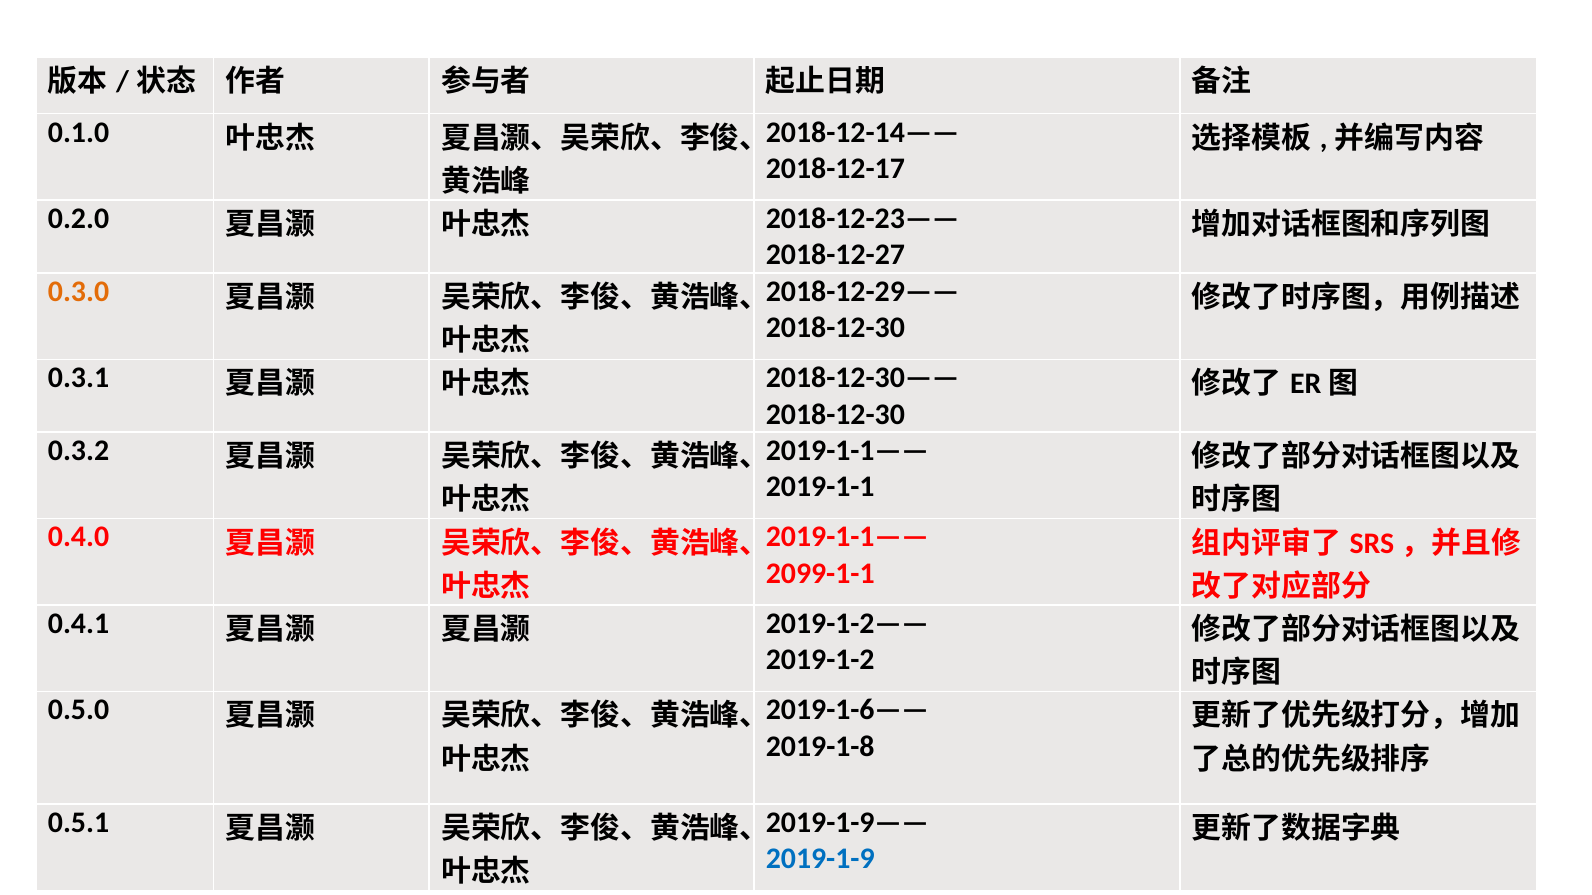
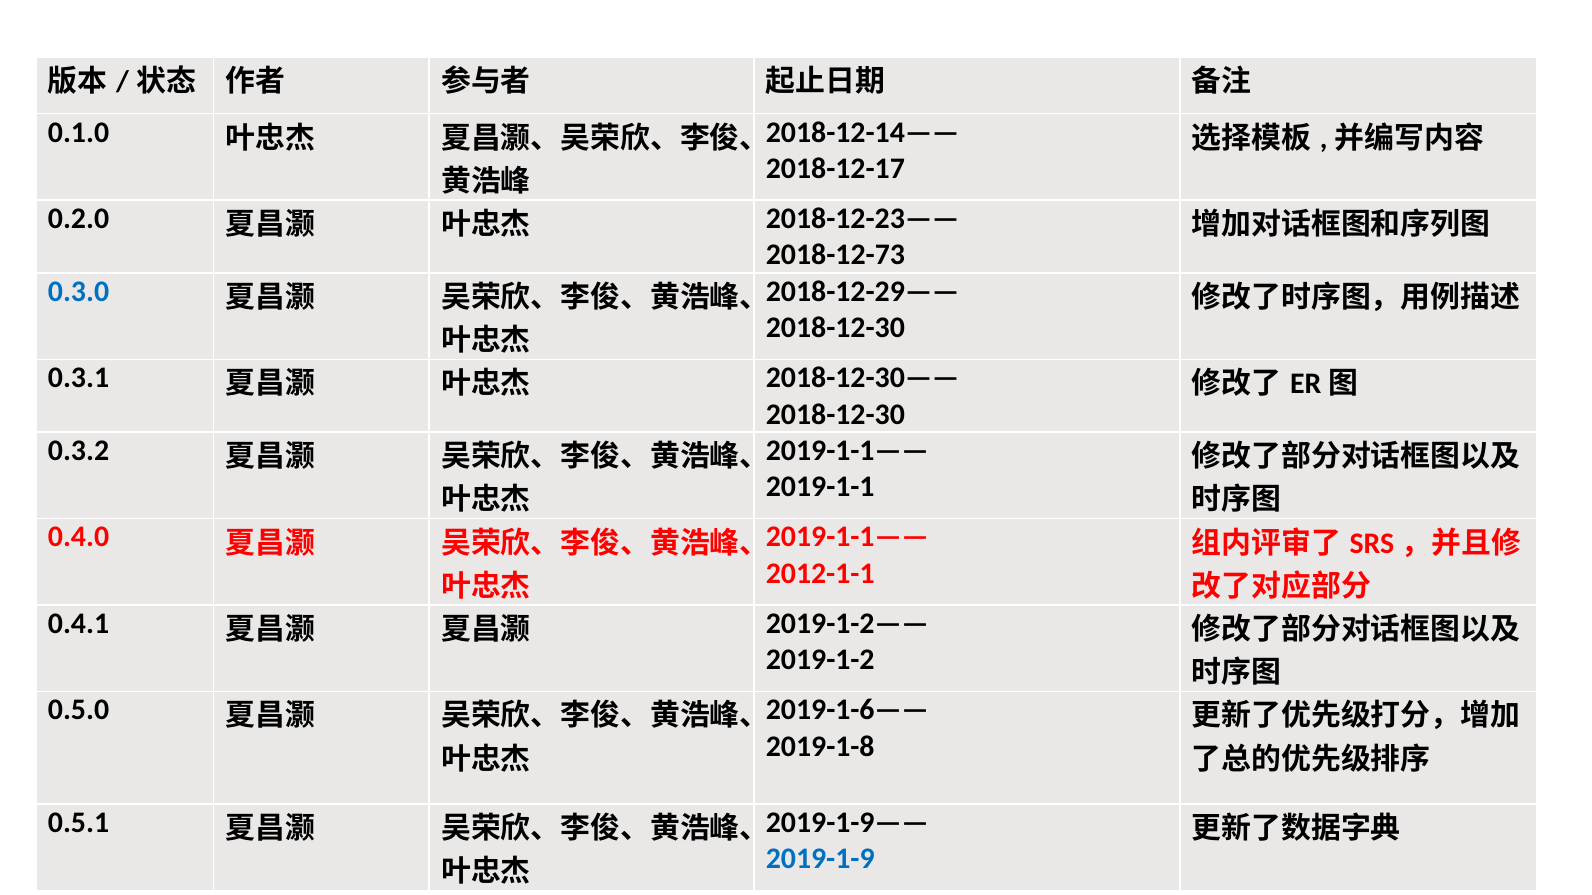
2018-12-27: 2018-12-27 -> 2018-12-73 (835, 255)
0.3.0 colour: orange -> blue (79, 292)
2099-1-1: 2099-1-1 -> 2012-1-1 (820, 574)
